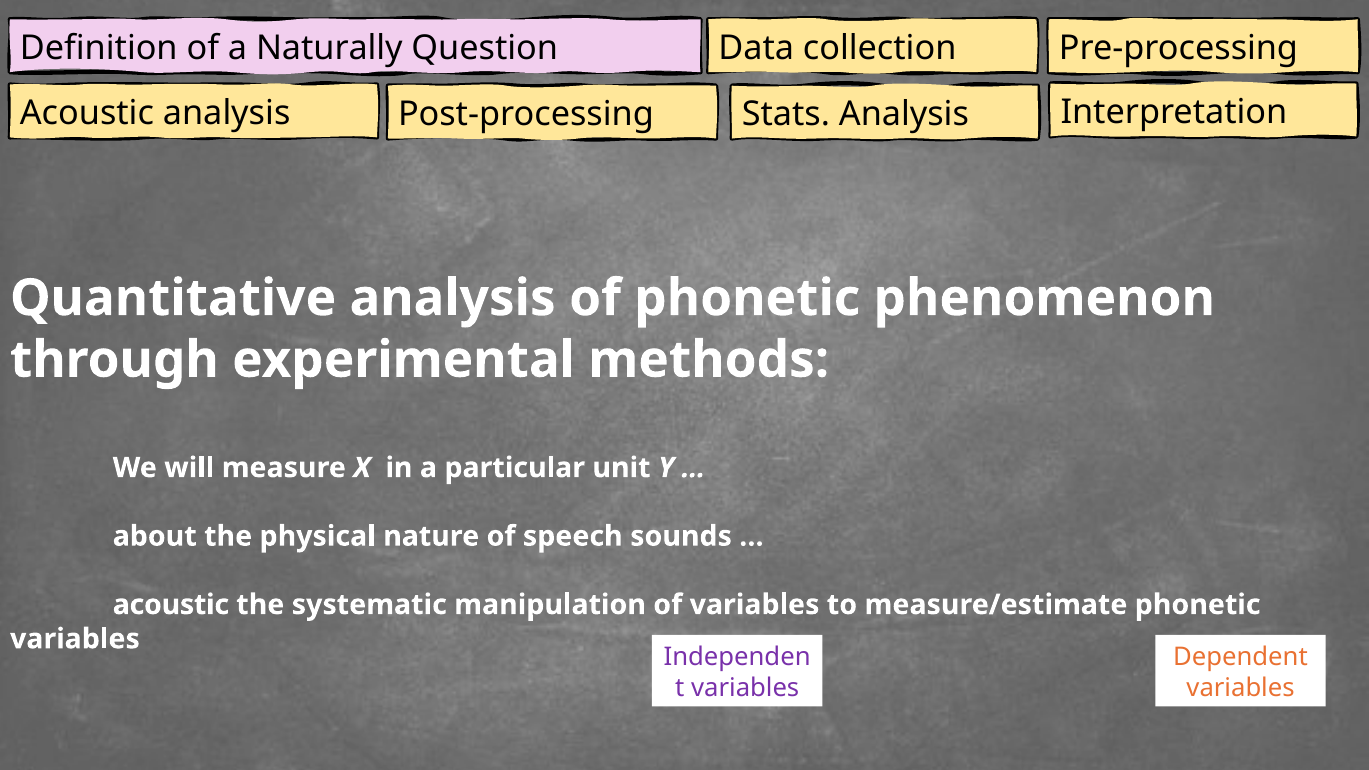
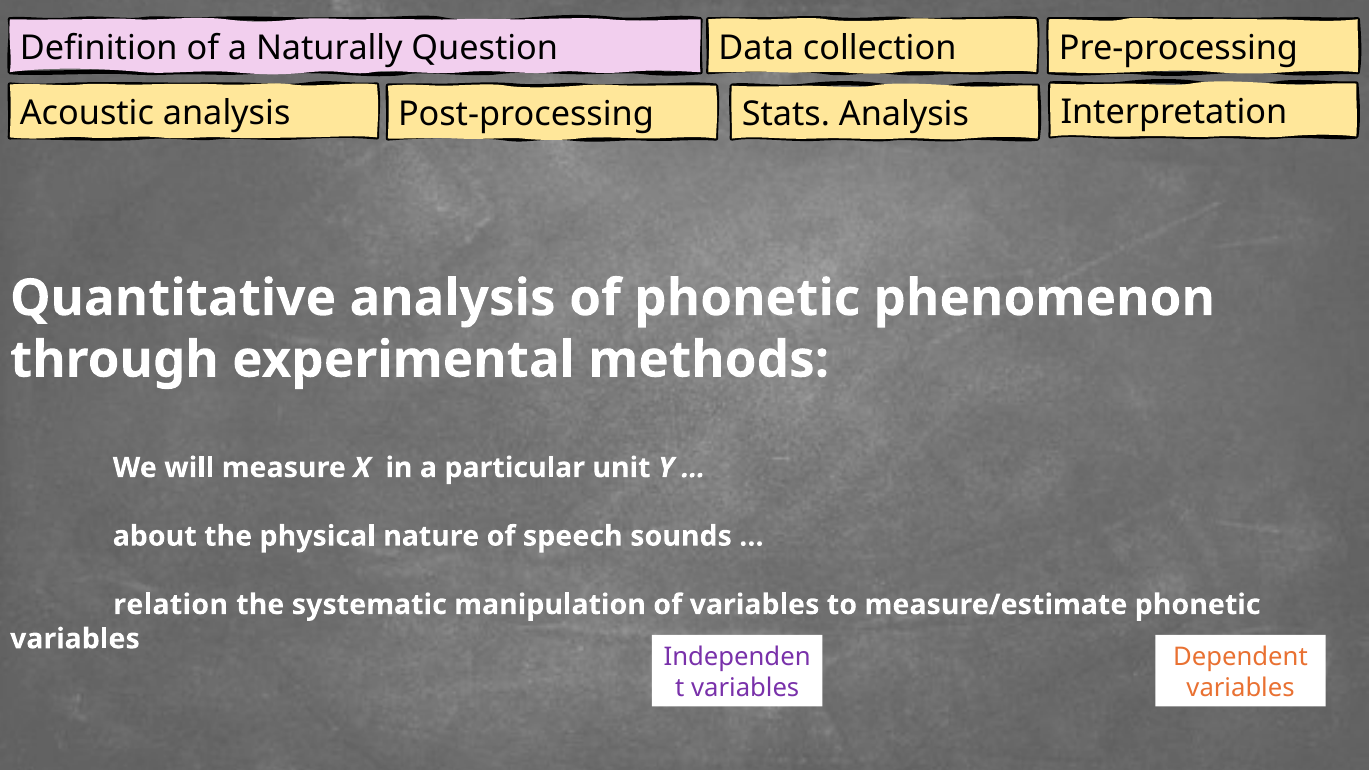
acoustic: acoustic -> relation (171, 605)
